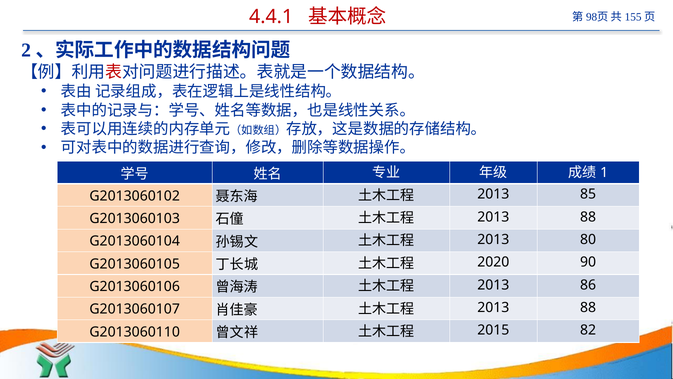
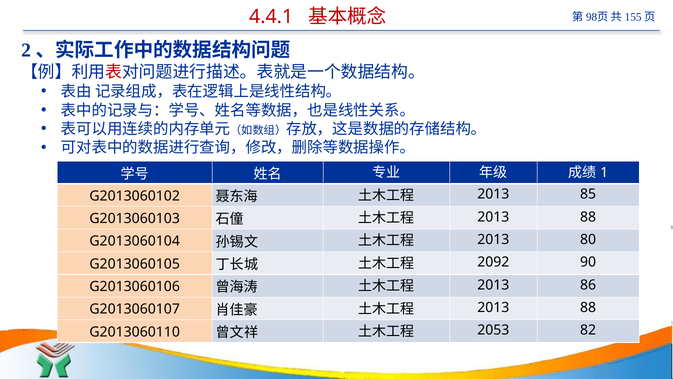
2020: 2020 -> 2092 (493, 262)
2015: 2015 -> 2053 (493, 330)
